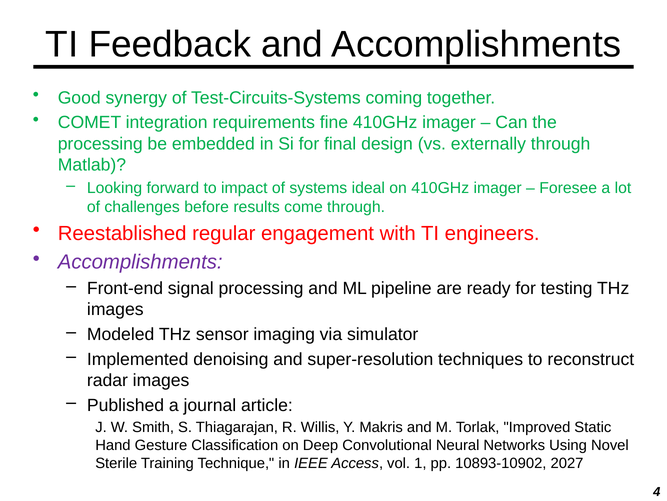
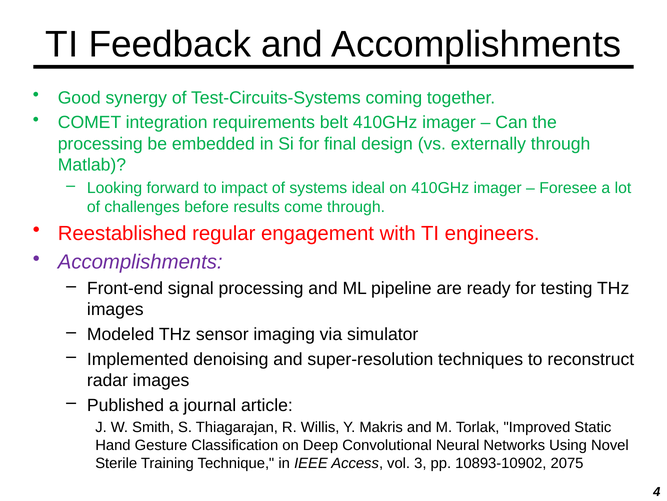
fine: fine -> belt (334, 122)
1: 1 -> 3 (420, 463)
2027: 2027 -> 2075 (567, 463)
